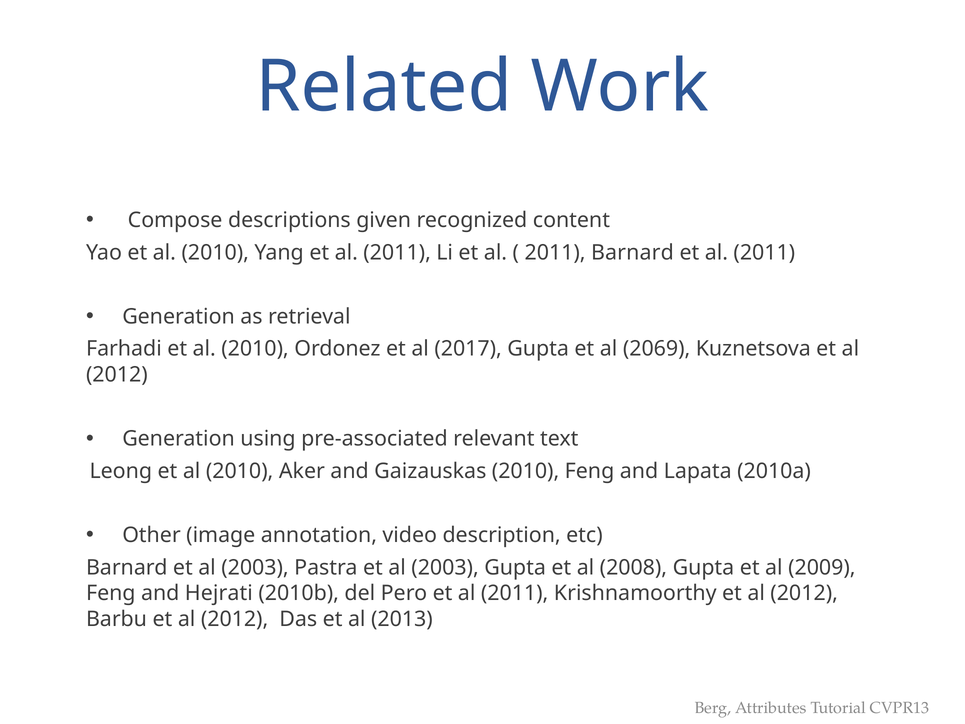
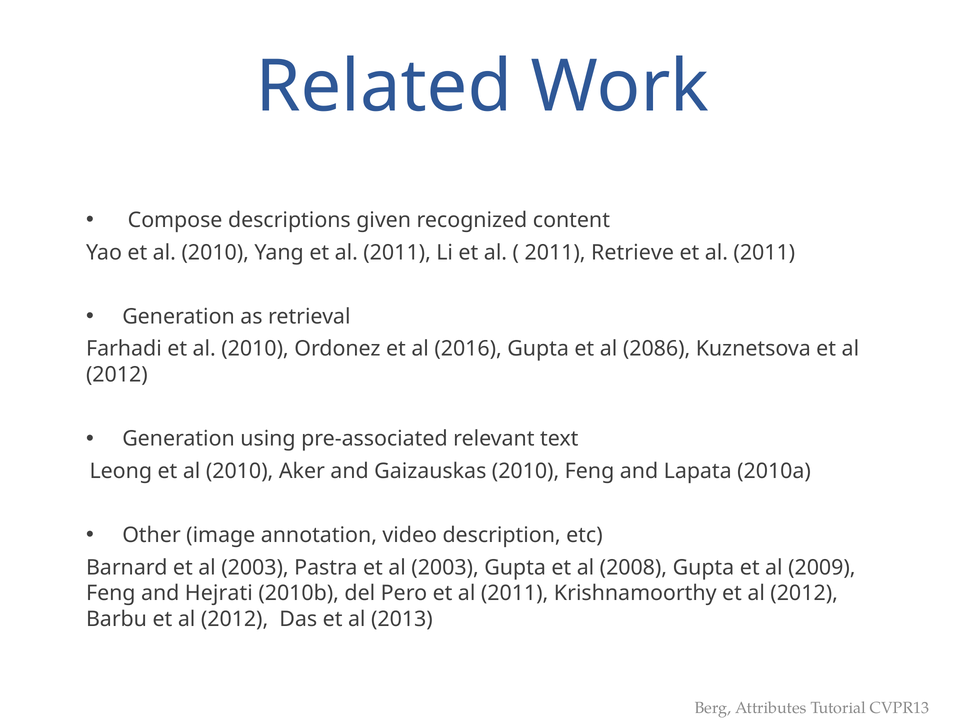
2011 Barnard: Barnard -> Retrieve (633, 252)
2017: 2017 -> 2016 (468, 349)
2069: 2069 -> 2086 (657, 349)
